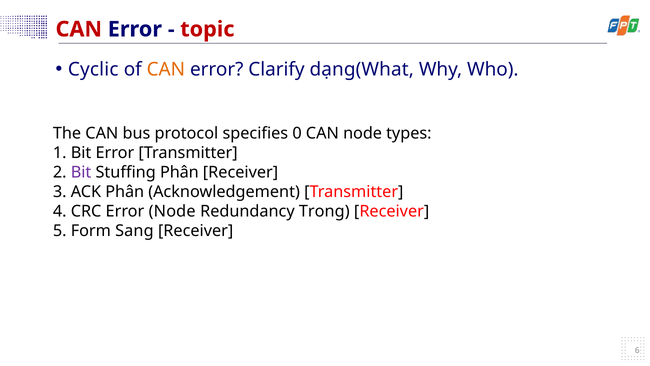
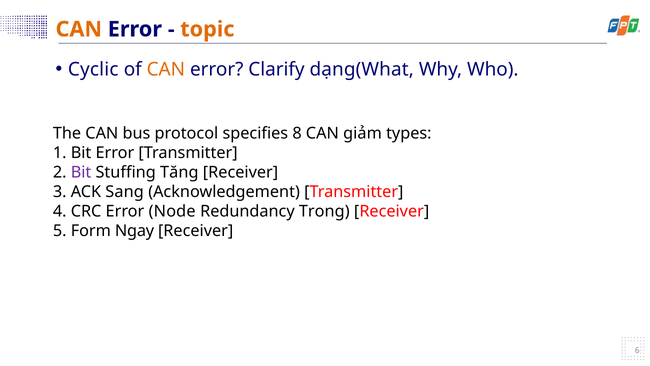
CAN colour: red -> orange (79, 29)
topic colour: red -> orange (207, 29)
0: 0 -> 8 (297, 133)
CAN node: node -> giảm (363, 133)
Stuffing Phân: Phân -> Tăng (179, 172)
ACK Phân: Phân -> Sang (125, 192)
Sang: Sang -> Ngay (135, 231)
